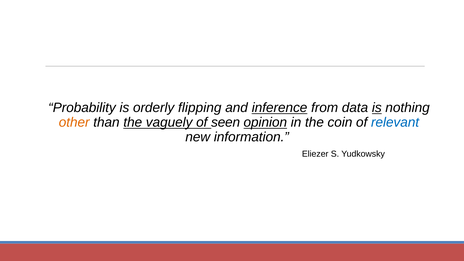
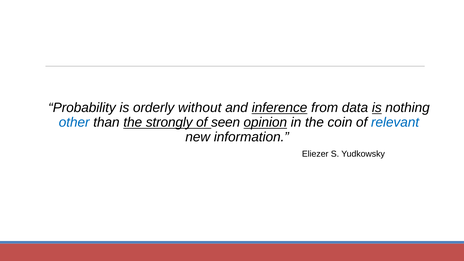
flipping: flipping -> without (200, 108)
other colour: orange -> blue (74, 122)
vaguely: vaguely -> strongly (169, 122)
